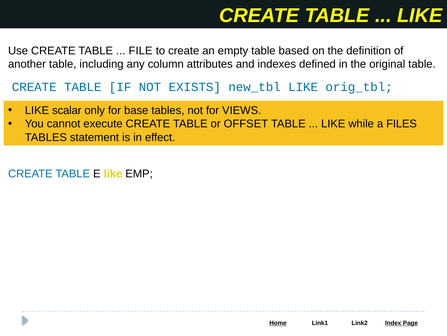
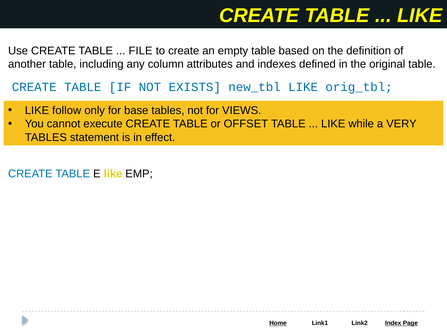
scalar: scalar -> follow (67, 110)
FILES: FILES -> VERY (401, 124)
